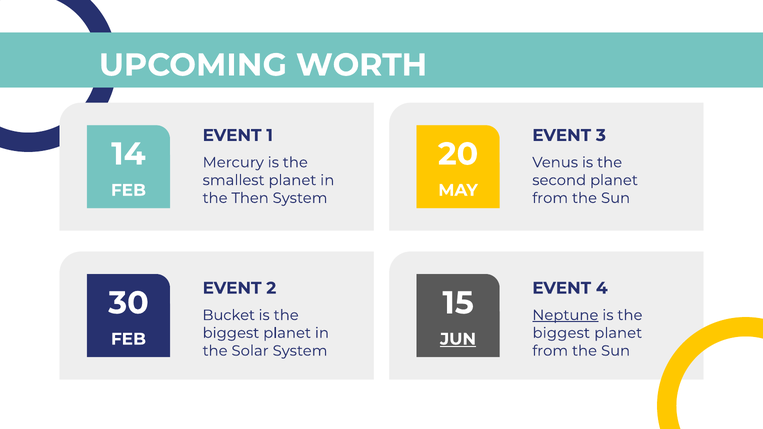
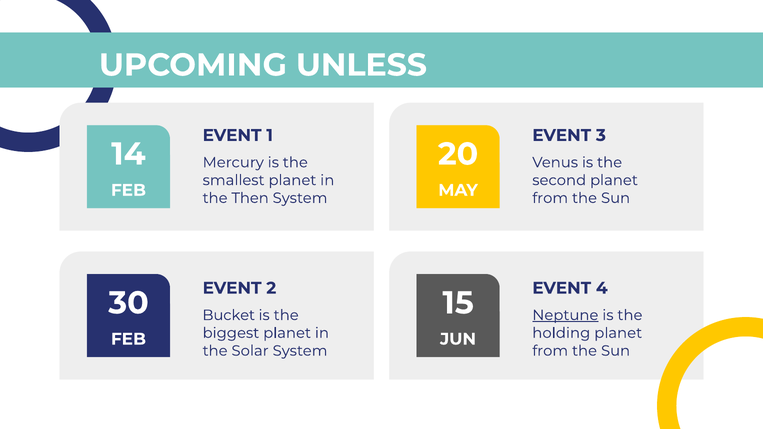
WORTH: WORTH -> UNLESS (361, 65)
biggest: biggest -> holding (561, 333)
JUN underline: present -> none (458, 339)
